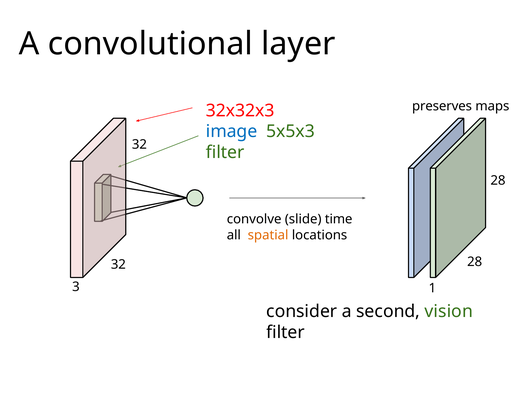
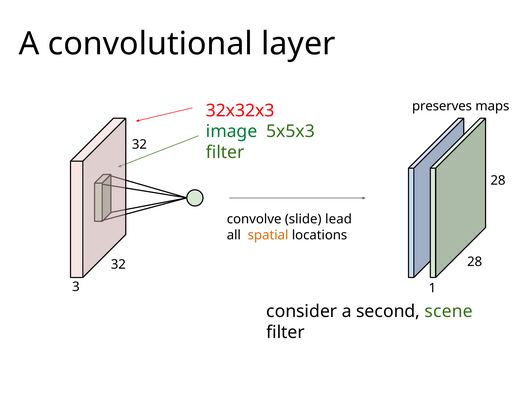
image colour: blue -> green (232, 131)
time: time -> lead (339, 219)
vision: vision -> scene (449, 311)
